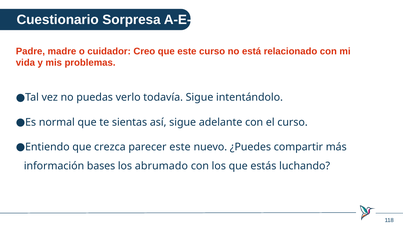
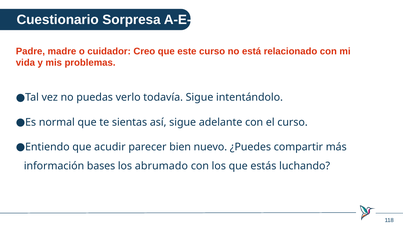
crezca: crezca -> acudir (110, 147)
parecer este: este -> bien (180, 147)
